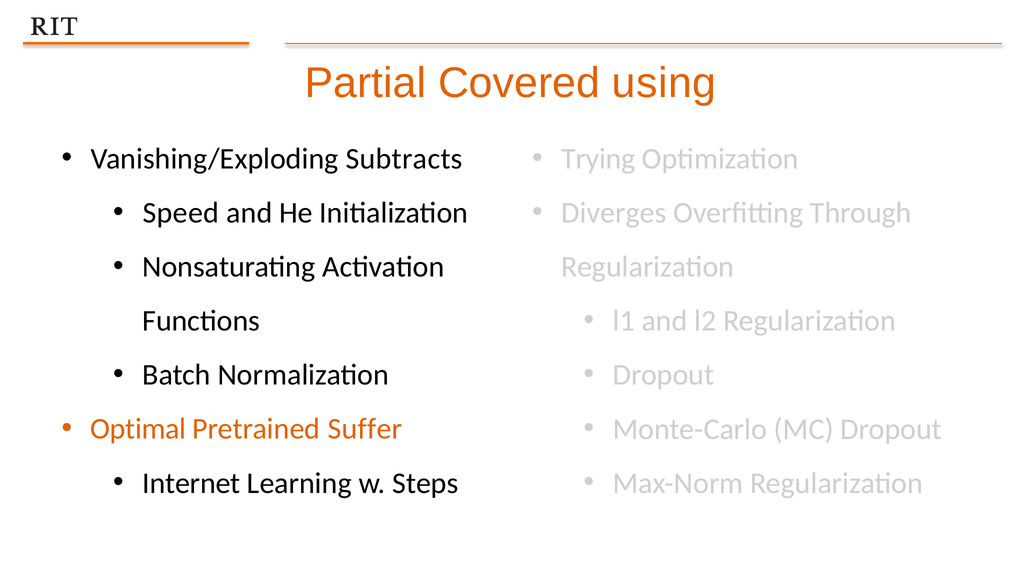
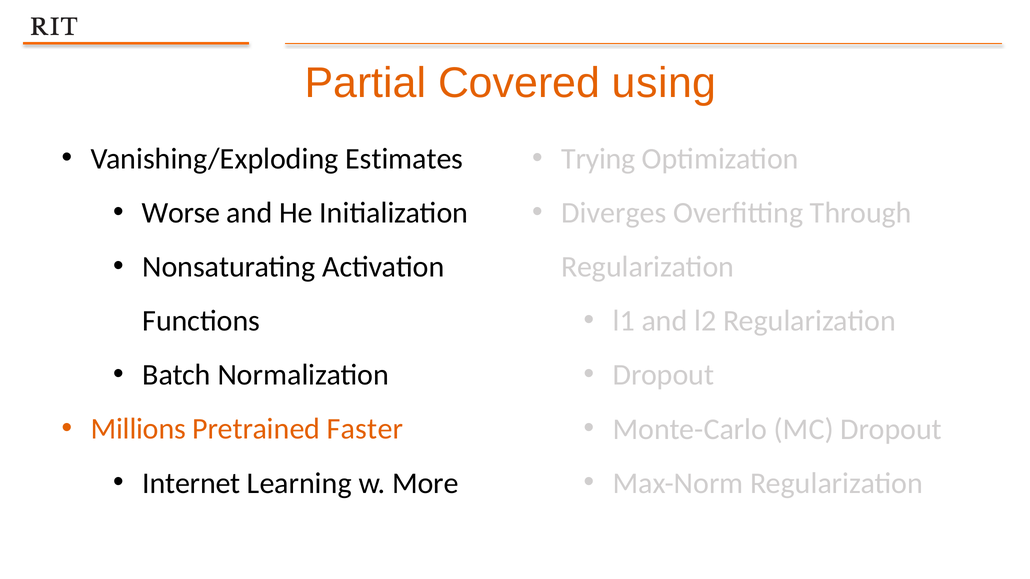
Subtracts: Subtracts -> Estimates (404, 159)
Speed: Speed -> Worse (181, 213)
Optimal: Optimal -> Millions (138, 429)
Suffer: Suffer -> Faster (365, 429)
Steps: Steps -> More (425, 483)
